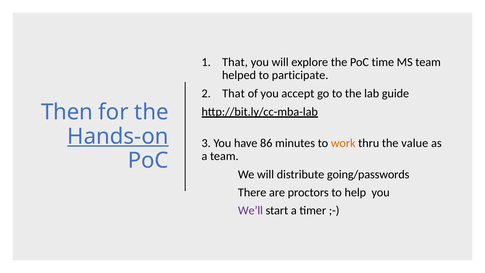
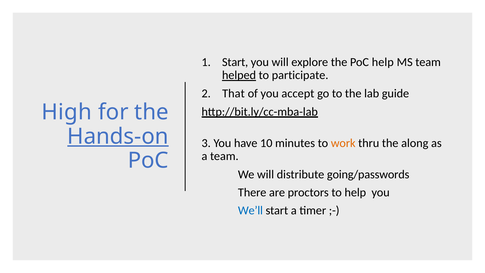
That: That -> Start (235, 62)
PoC time: time -> help (383, 62)
helped underline: none -> present (239, 75)
Then: Then -> High (67, 112)
86: 86 -> 10 (266, 143)
value: value -> along (415, 143)
We’ll colour: purple -> blue (250, 211)
